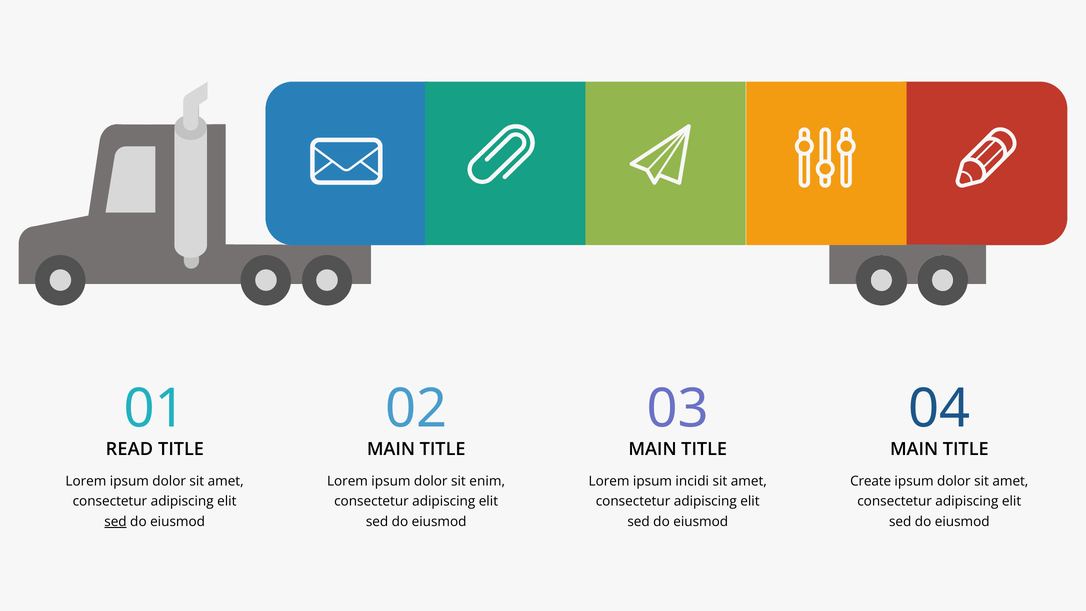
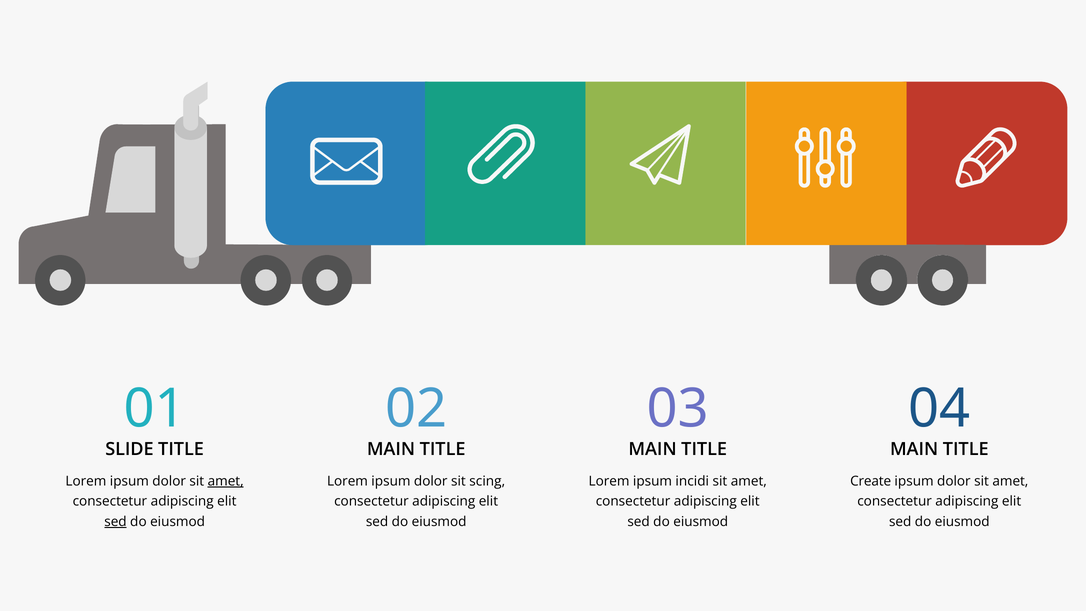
READ: READ -> SLIDE (129, 449)
amet underline: none -> present (226, 481)
enim: enim -> scing (487, 481)
